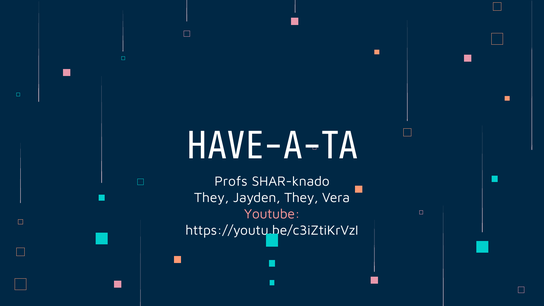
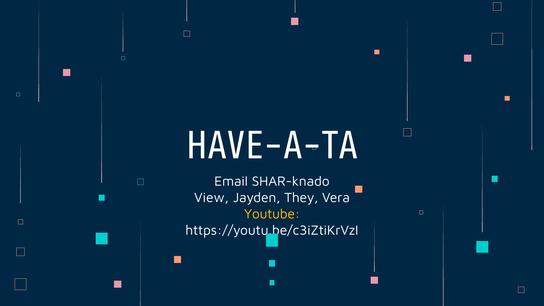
Profs: Profs -> Email (231, 181)
They: They -> View (211, 198)
Youtube colour: pink -> yellow (272, 214)
